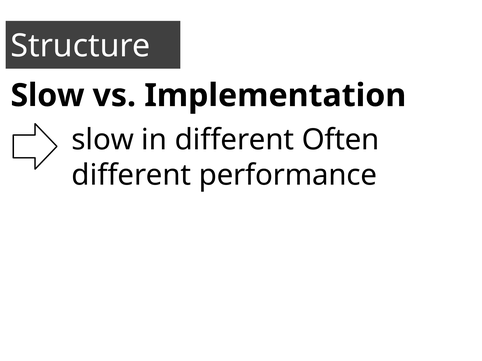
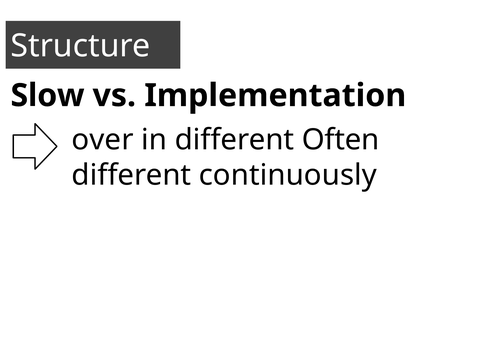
slow: slow -> over (103, 140)
performance: performance -> continuously (288, 175)
